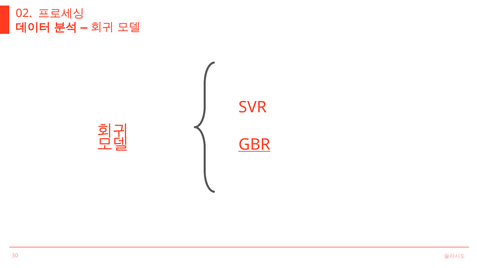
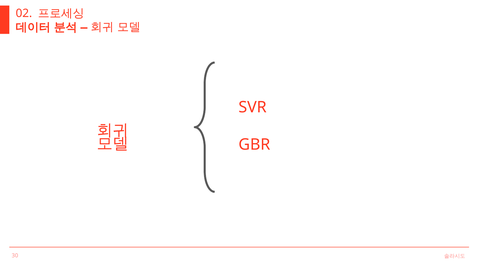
GBR underline: present -> none (254, 145)
